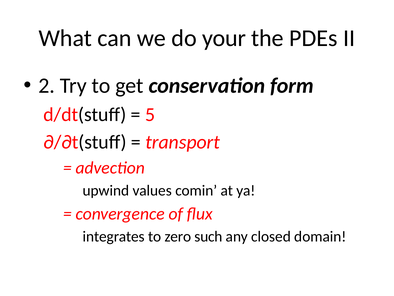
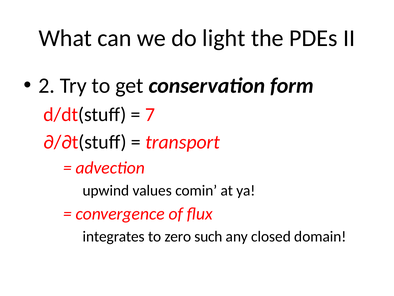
your: your -> light (224, 38)
5: 5 -> 7 (150, 114)
